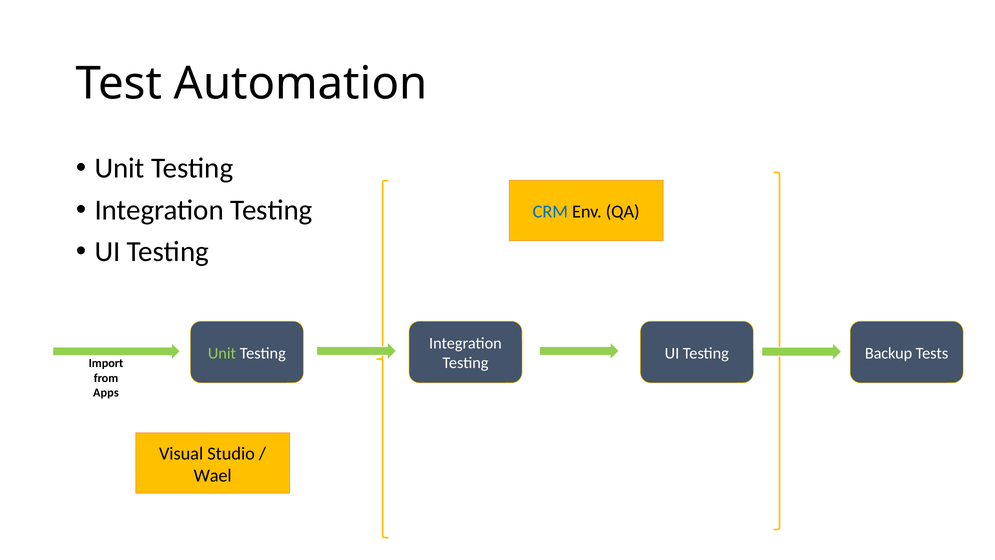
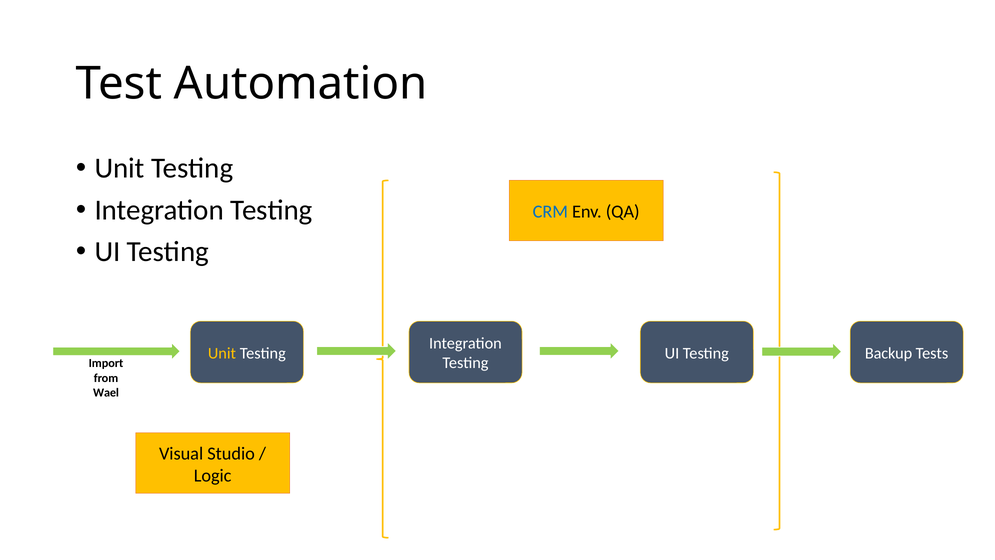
Unit colour: light green -> yellow (222, 353)
Apps: Apps -> Wael (106, 393)
Wael: Wael -> Logic (213, 475)
